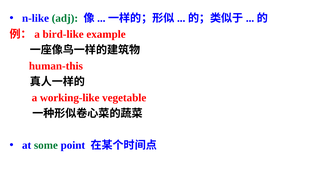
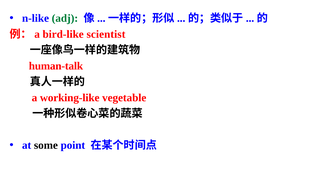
example: example -> scientist (106, 34)
human-this: human-this -> human-talk (56, 66)
some colour: green -> black (46, 145)
